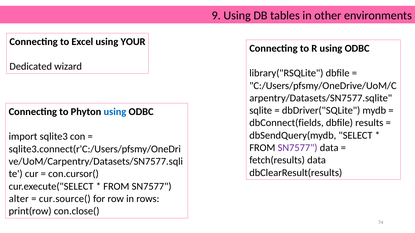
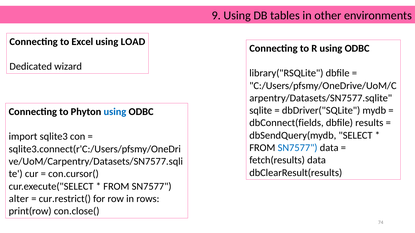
YOUR: YOUR -> LOAD (133, 42)
SN7577 colour: purple -> blue (298, 148)
cur.source(: cur.source( -> cur.restrict( (65, 199)
